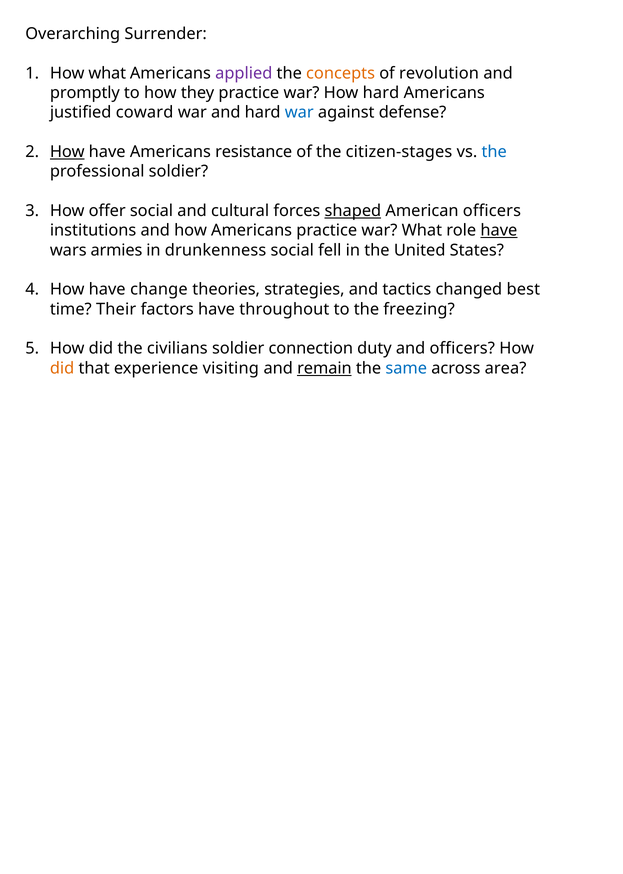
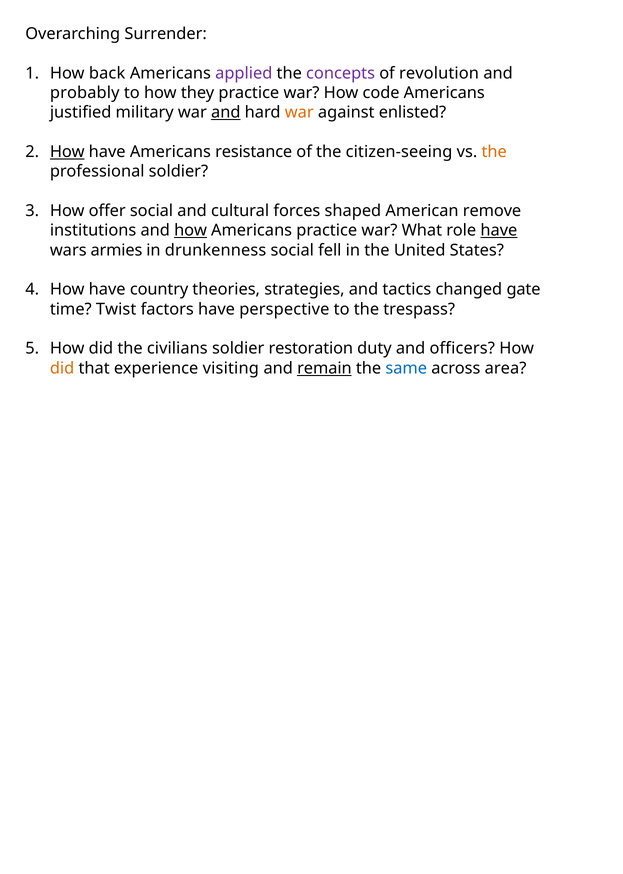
How what: what -> back (107, 73)
concepts colour: orange -> purple (341, 73)
promptly: promptly -> probably (85, 93)
How hard: hard -> code (381, 93)
coward: coward -> military (145, 113)
and underline: none -> present (226, 113)
war colour: blue -> orange (299, 113)
defense: defense -> enlisted (412, 113)
citizen-stages: citizen-stages -> citizen-seeing (399, 152)
the colour: blue -> orange (494, 152)
shaped underline: present -> none (353, 211)
American officers: officers -> remove (492, 211)
how underline: none -> present (191, 231)
change: change -> country (159, 290)
best: best -> gate (524, 290)
Their: Their -> Twist (116, 309)
throughout: throughout -> perspective (284, 309)
freezing: freezing -> trespass (419, 309)
connection: connection -> restoration (311, 349)
